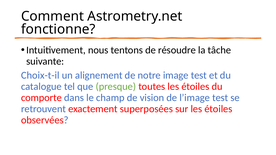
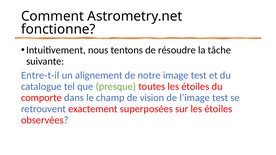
Choix-t-il: Choix-t-il -> Entre-t-il (40, 75)
